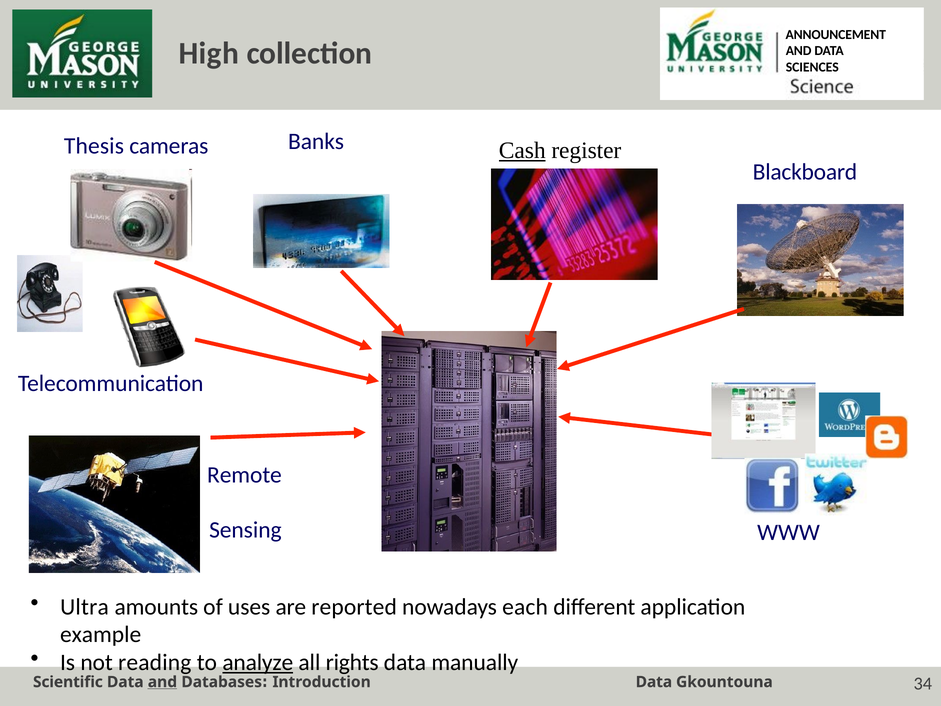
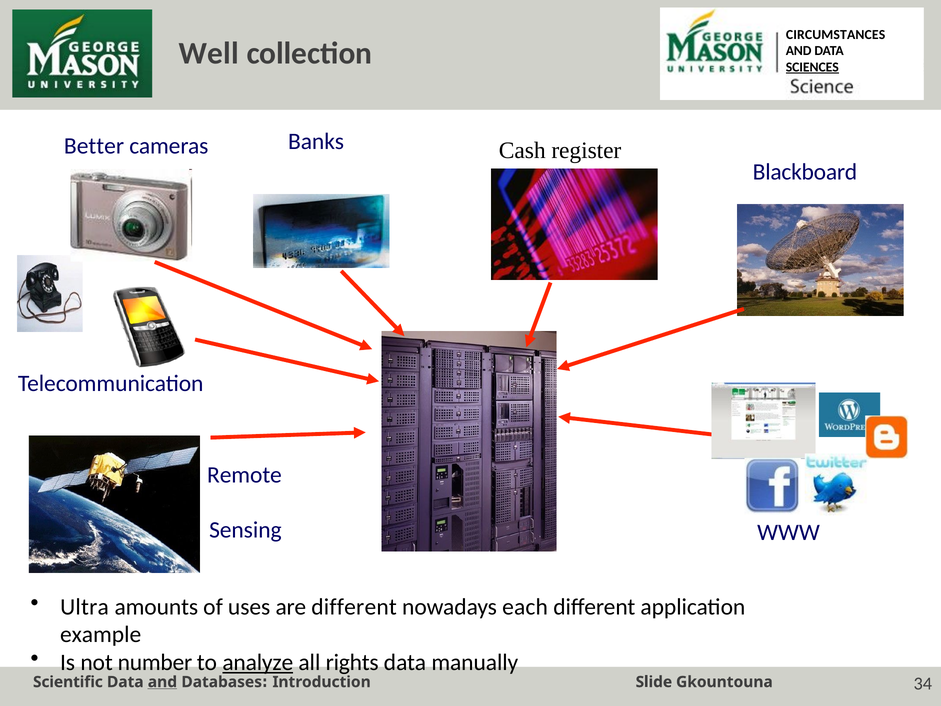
ANNOUNCEMENT: ANNOUNCEMENT -> CIRCUMSTANCES (836, 35)
High: High -> Well (209, 53)
SCIENCES underline: none -> present (812, 67)
Cash underline: present -> none (522, 151)
Thesis: Thesis -> Better (94, 146)
are reported: reported -> different (354, 607)
reading: reading -> number (155, 662)
Introduction Data: Data -> Slide (654, 682)
